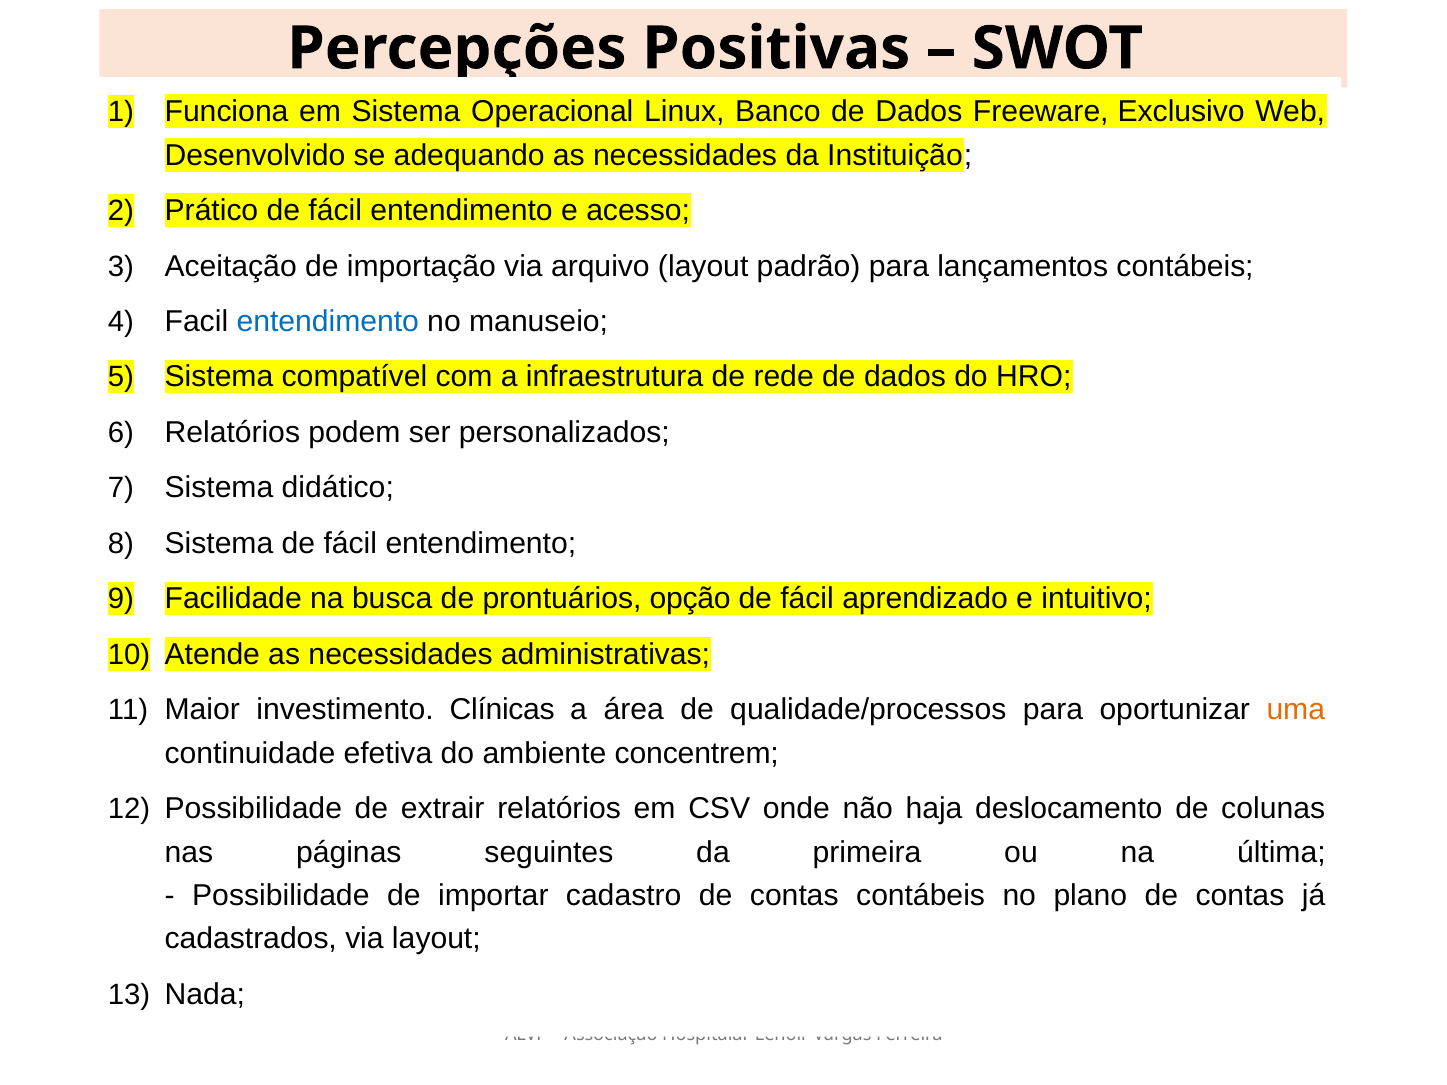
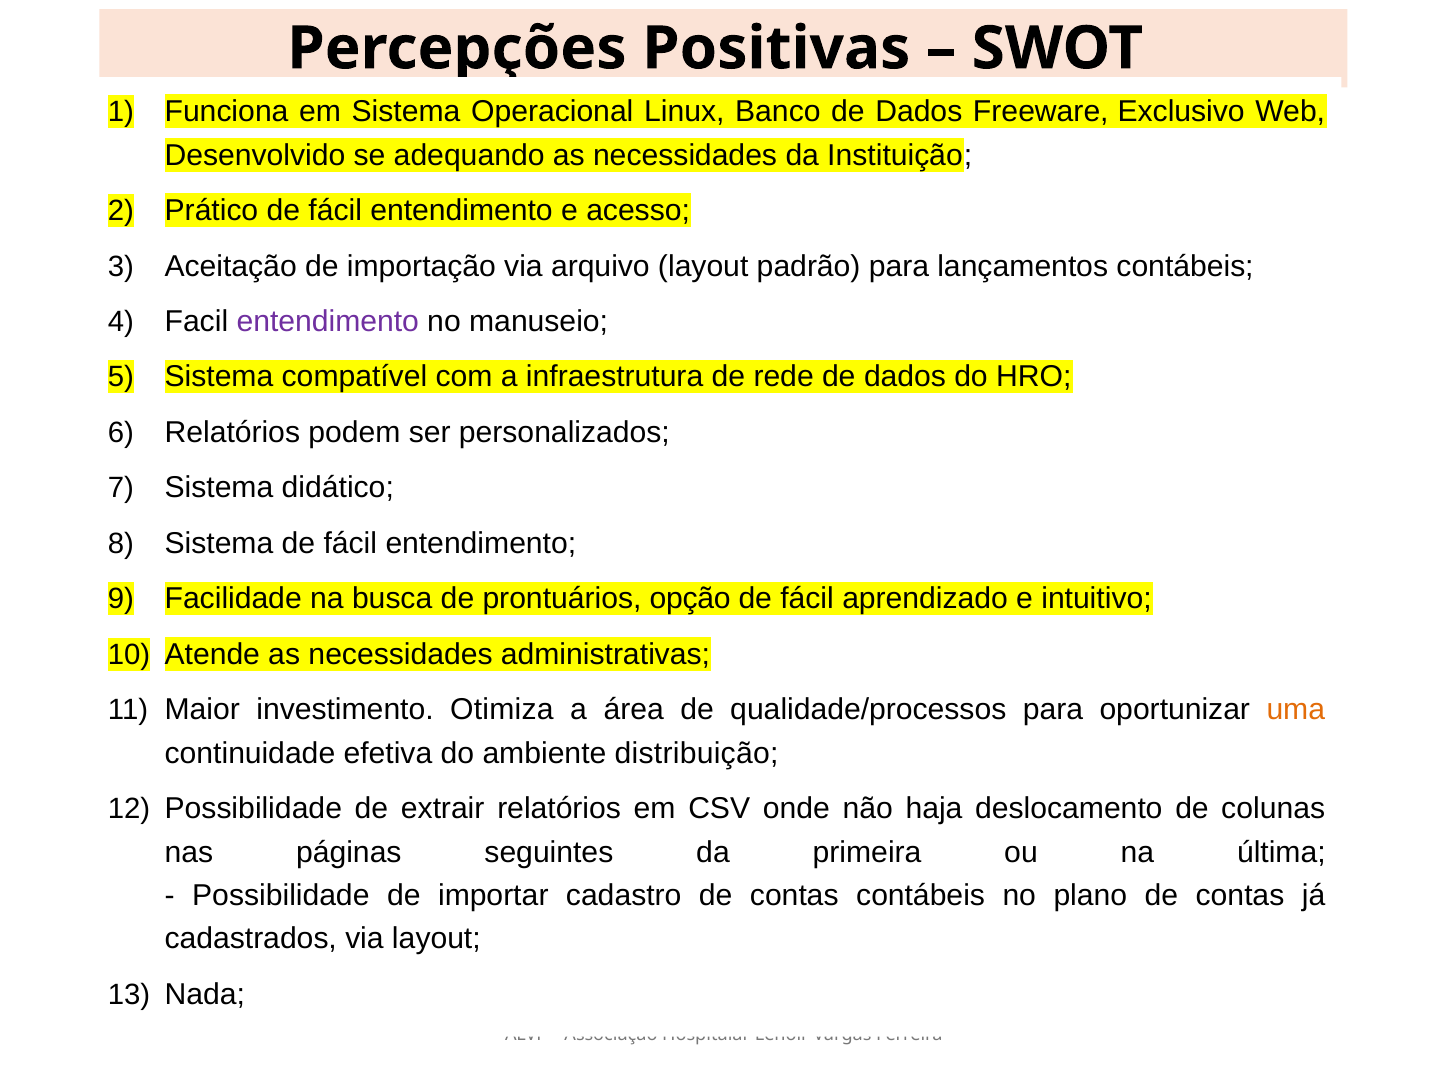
entendimento colour: blue -> purple (328, 322)
Clínicas: Clínicas -> Otimiza (502, 710)
concentrem: concentrem -> distribuição (697, 753)
